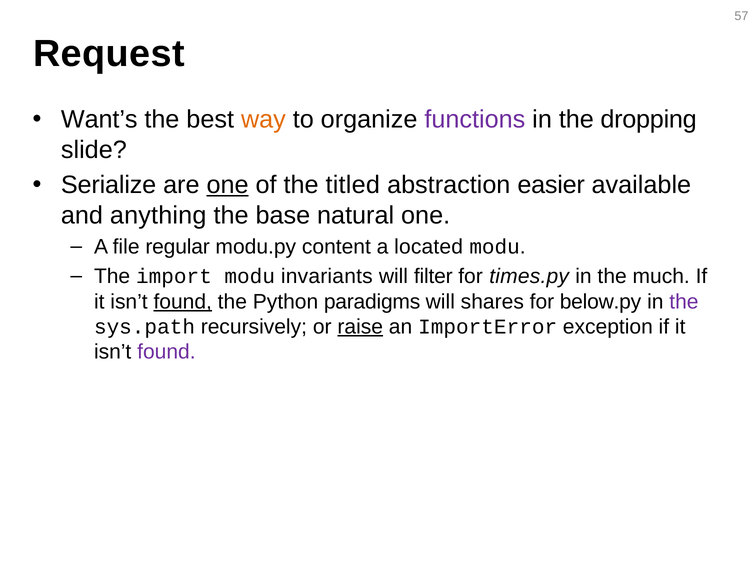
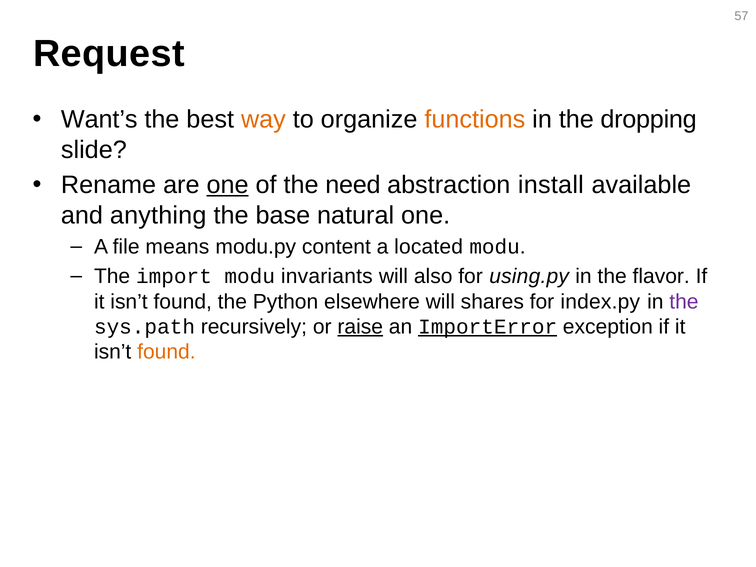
functions colour: purple -> orange (475, 120)
Serialize: Serialize -> Rename (109, 185)
titled: titled -> need (353, 185)
easier: easier -> install (551, 185)
regular: regular -> means (177, 247)
filter: filter -> also (433, 276)
times.py: times.py -> using.py (529, 276)
much: much -> flavor (661, 276)
found underline: present -> none (183, 302)
paradigms: paradigms -> elsewhere (372, 302)
below.py: below.py -> index.py (600, 302)
ImportError underline: none -> present (488, 327)
found colour: purple -> orange (166, 352)
